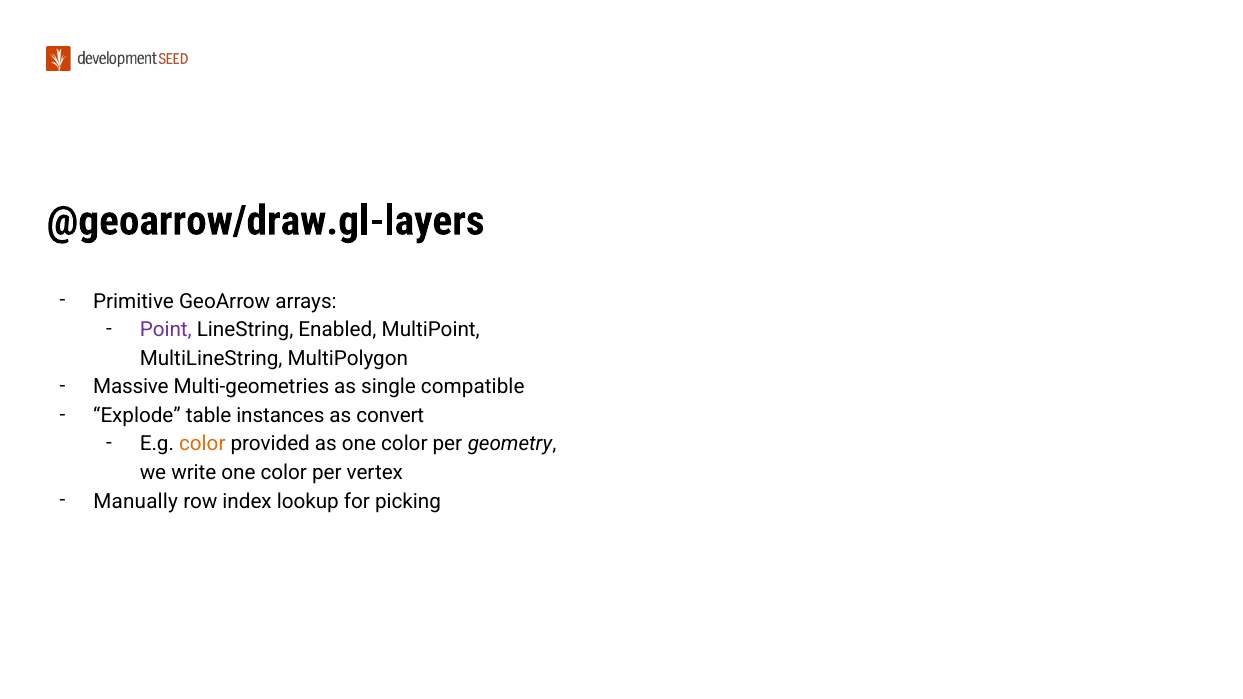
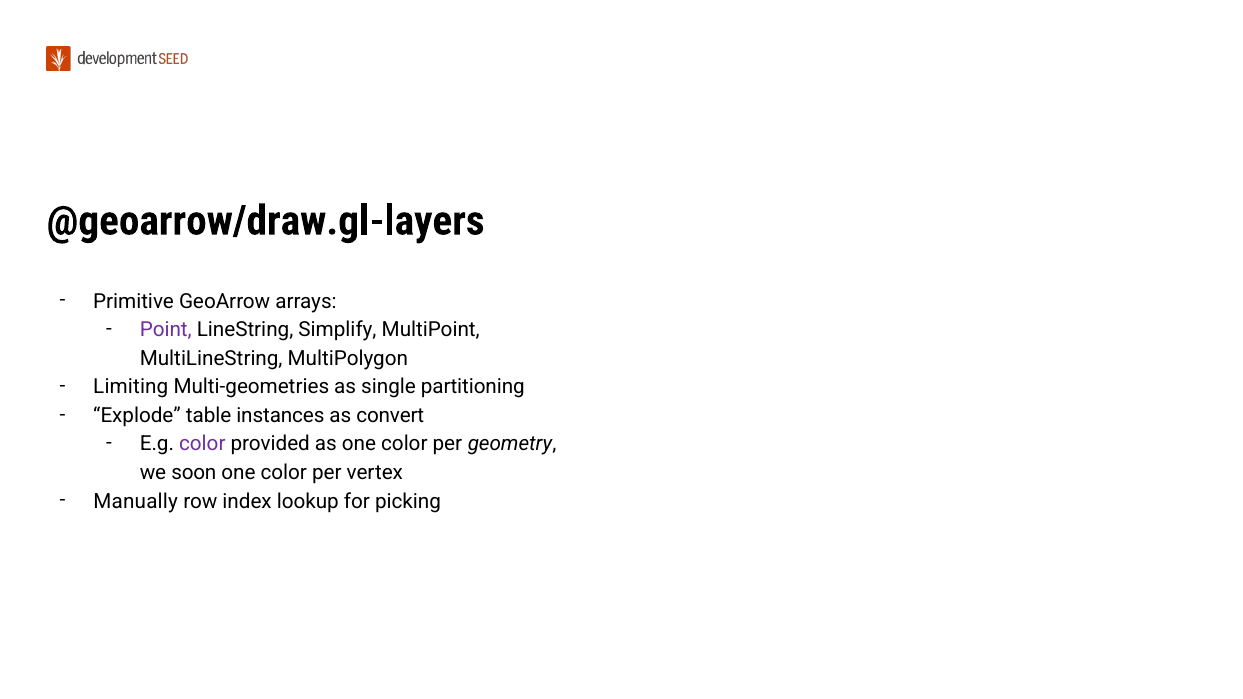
Enabled: Enabled -> Simplify (337, 330)
Massive: Massive -> Limiting (131, 387)
compatible: compatible -> partitioning (473, 387)
color colour: orange -> purple (202, 444)
write: write -> soon (194, 473)
